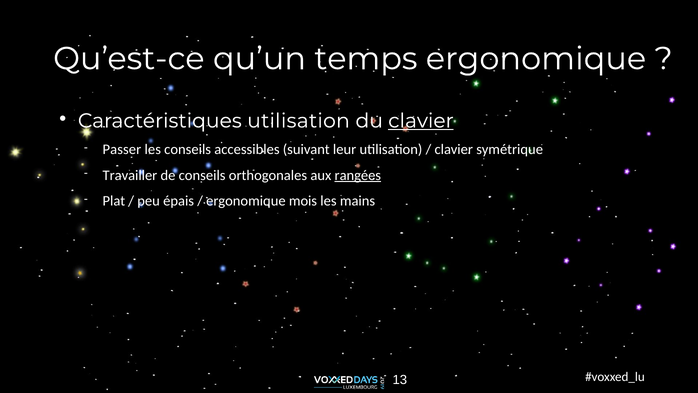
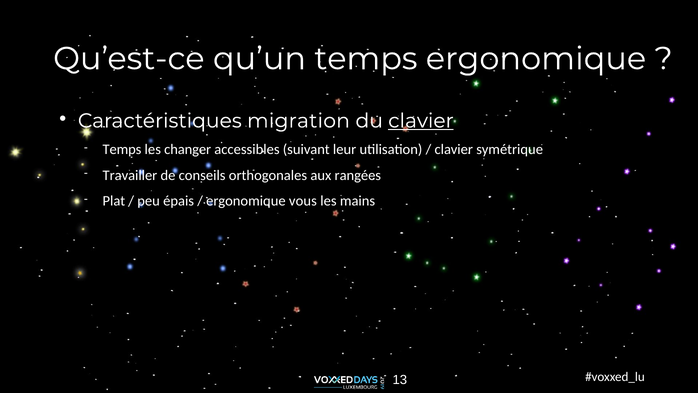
Caractéristiques utilisation: utilisation -> migration (299, 121)
Passer: Passer -> Temps (122, 150)
les conseils: conseils -> changer (188, 150)
rangées underline: present -> none (358, 175)
mois: mois -> vous (303, 201)
